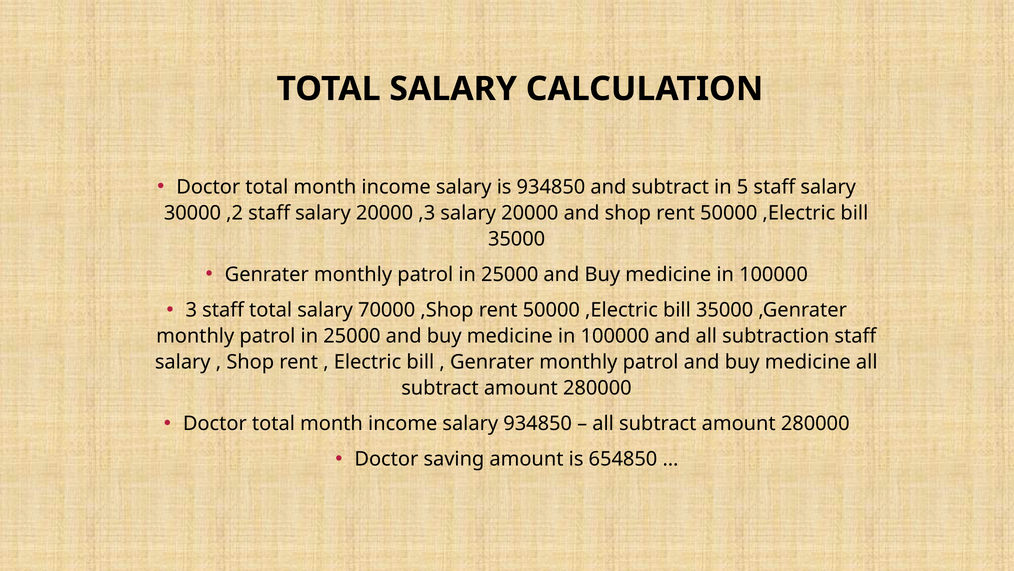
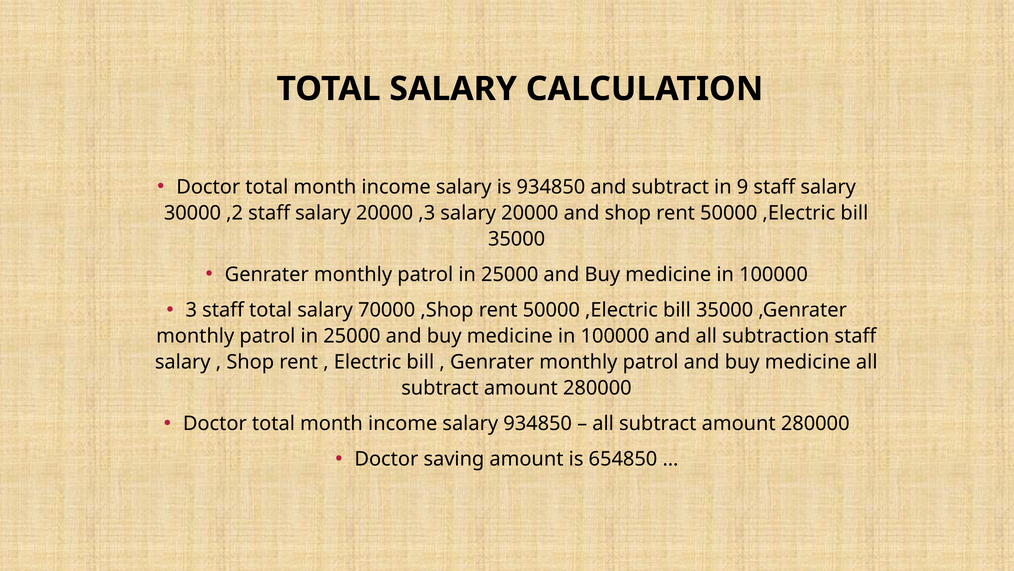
5: 5 -> 9 (743, 187)
